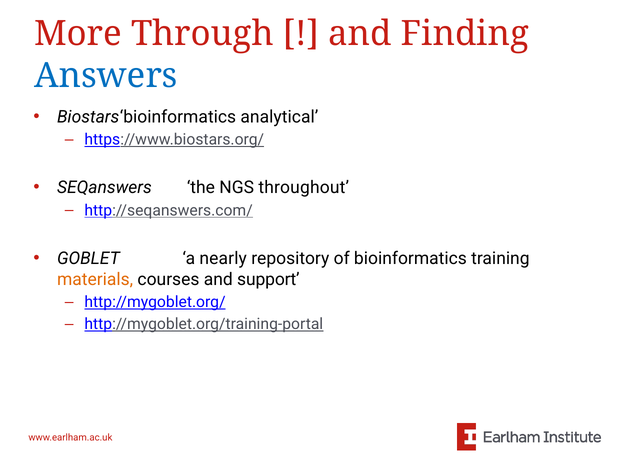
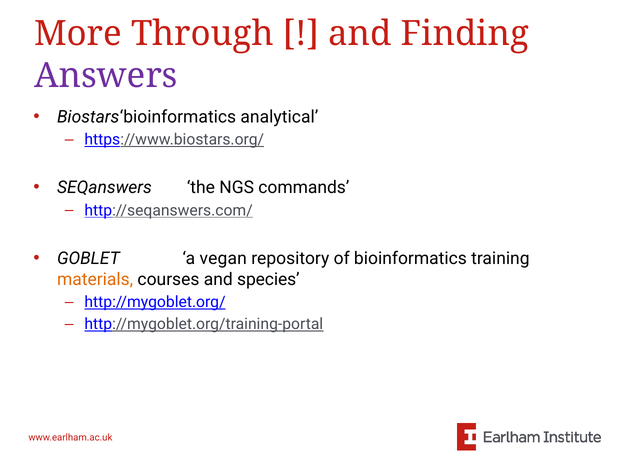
Answers colour: blue -> purple (106, 76)
throughout: throughout -> commands (304, 188)
nearly: nearly -> vegan (223, 258)
support: support -> species (268, 279)
